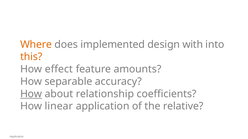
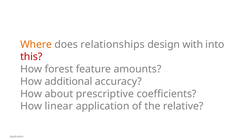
implemented: implemented -> relationships (113, 45)
this colour: orange -> red (31, 57)
effect: effect -> forest (59, 69)
separable: separable -> additional (69, 82)
How underline: present -> none (31, 94)
relationship: relationship -> prescriptive (105, 94)
